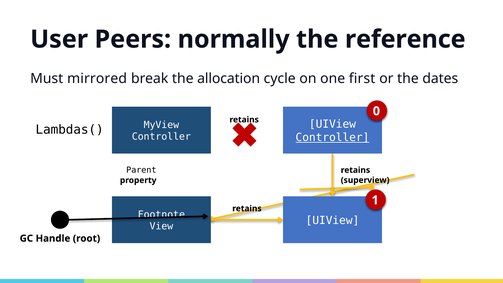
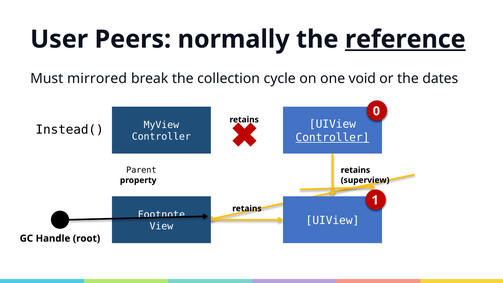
reference underline: none -> present (405, 39)
allocation: allocation -> collection (229, 78)
first: first -> void (362, 78)
Lambdas(: Lambdas( -> Instead( (70, 130)
